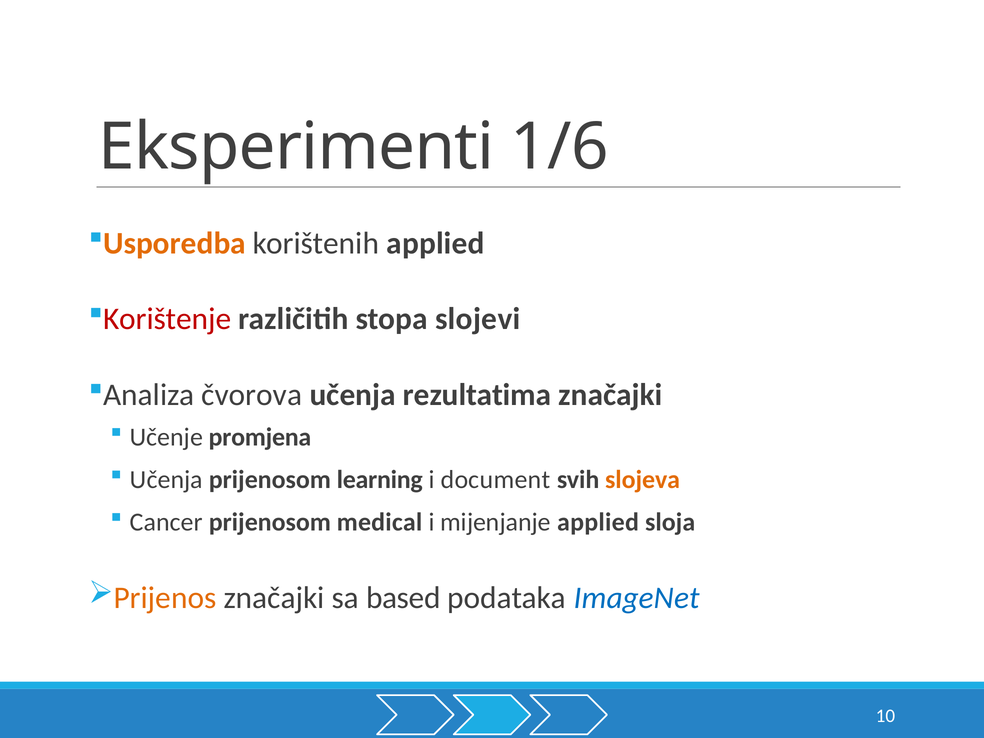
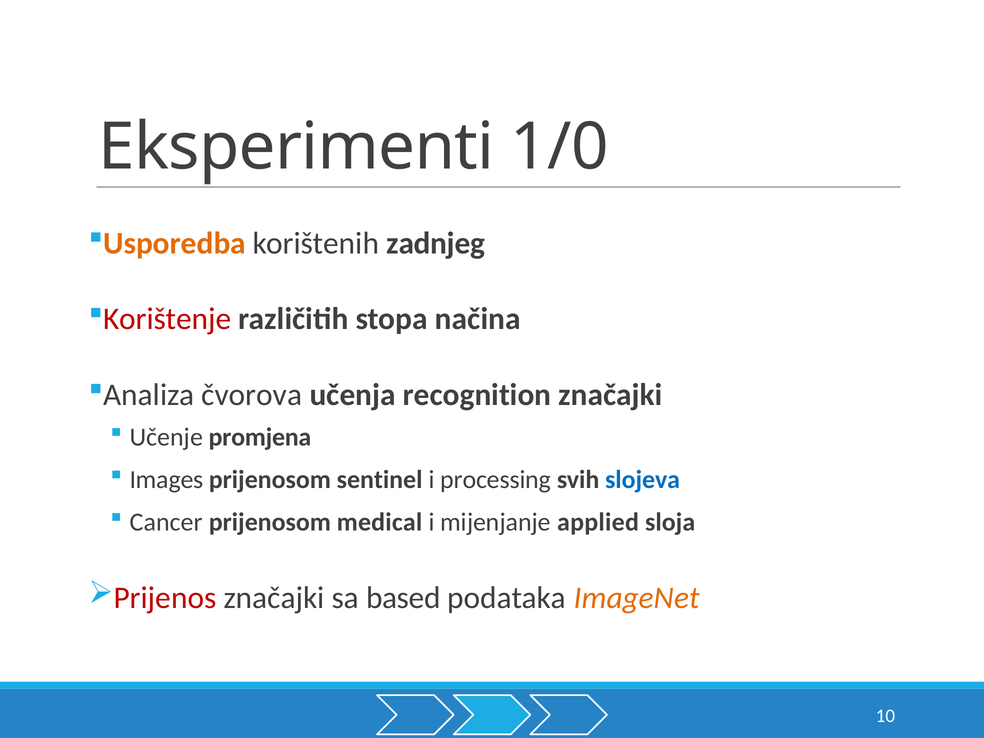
1/6: 1/6 -> 1/0 (559, 147)
korištenih applied: applied -> zadnjeg (436, 243)
slojevi: slojevi -> načina (478, 319)
rezultatima: rezultatima -> recognition (477, 395)
Učenja: Učenja -> Images (167, 480)
learning: learning -> sentinel (380, 480)
document: document -> processing (496, 480)
slojeva colour: orange -> blue (643, 480)
Prijenos colour: orange -> red (165, 598)
ImageNet colour: blue -> orange (637, 598)
